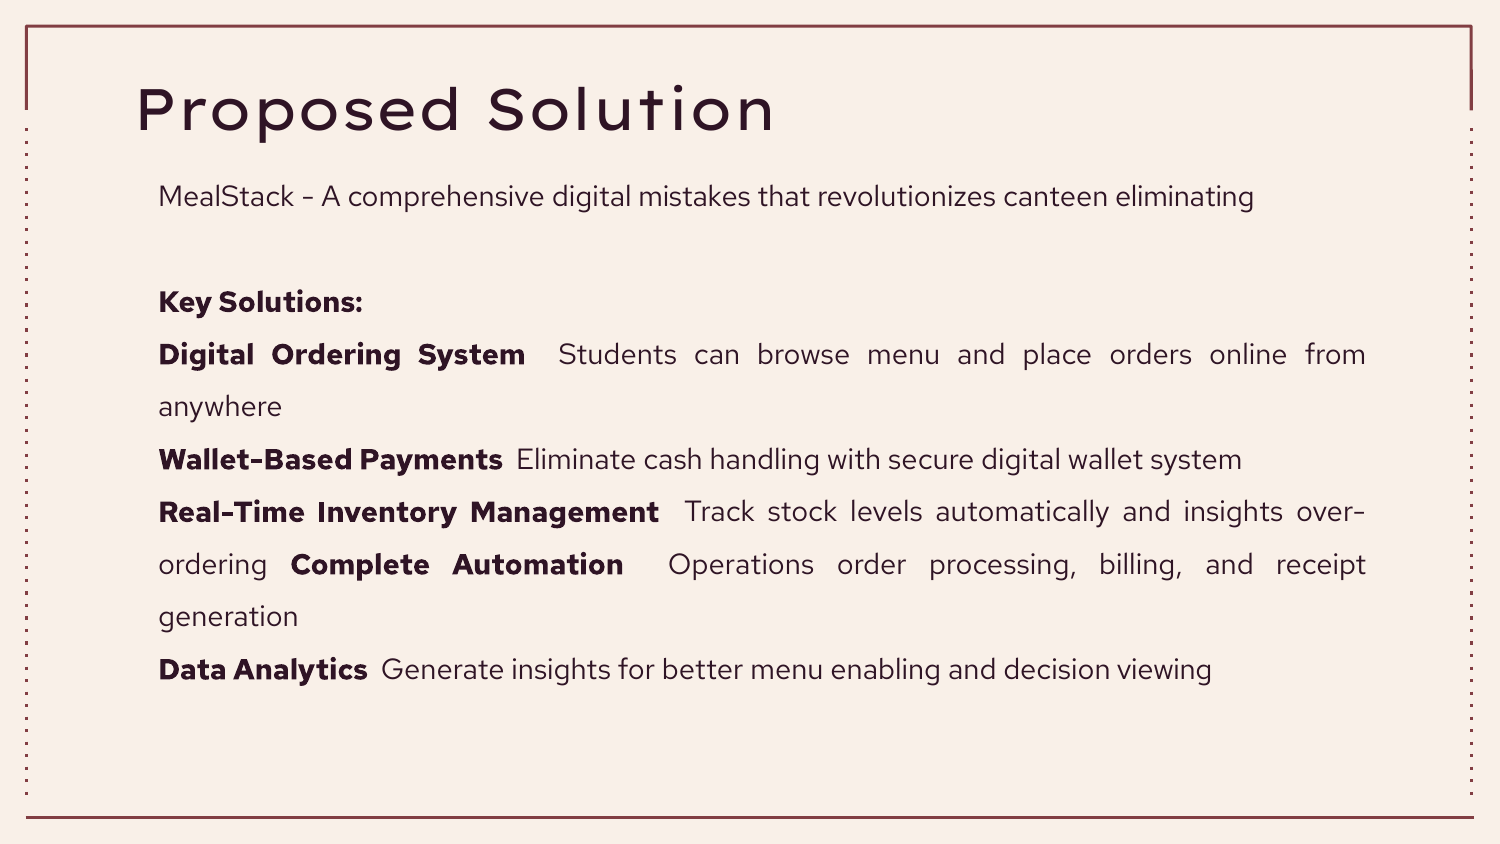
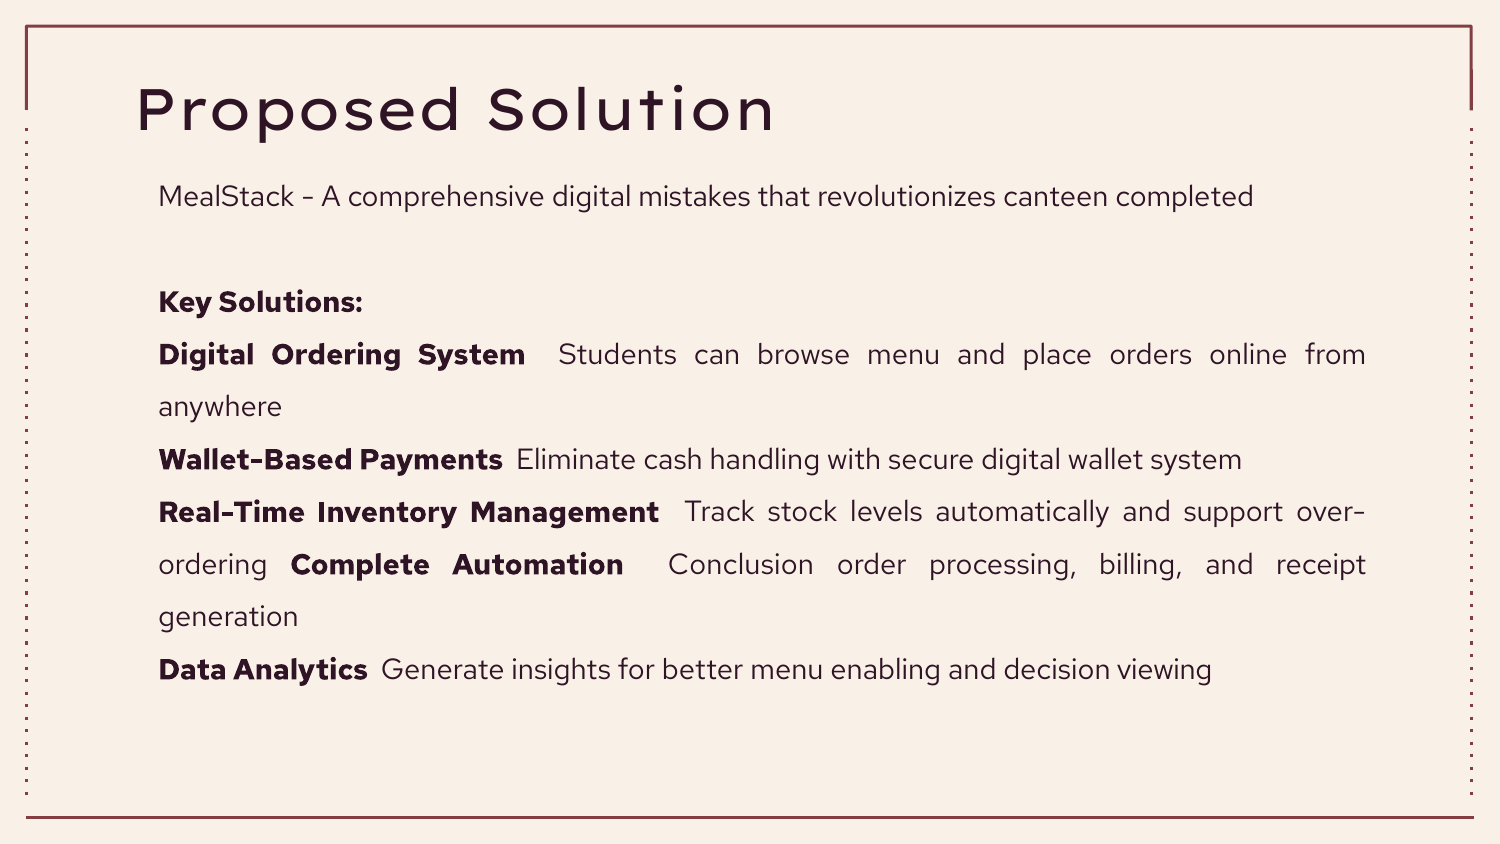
eliminating: eliminating -> completed (1185, 197)
and insights: insights -> support (1234, 512)
Operations: Operations -> Conclusion (741, 565)
